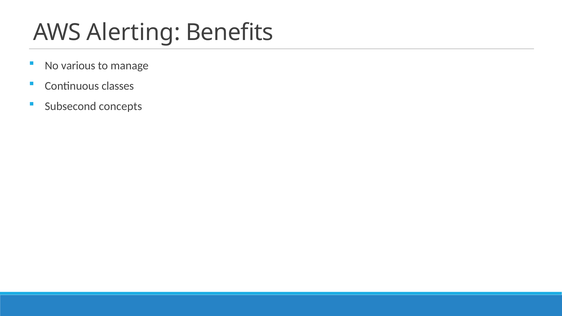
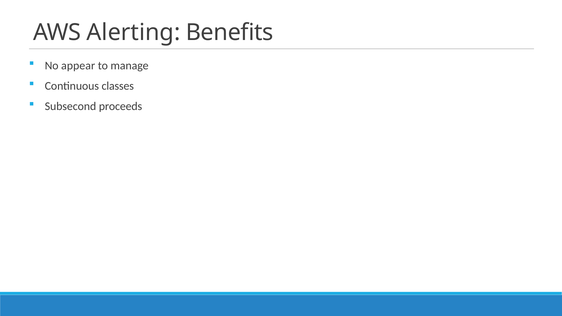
various: various -> appear (78, 66)
concepts: concepts -> proceeds (120, 106)
